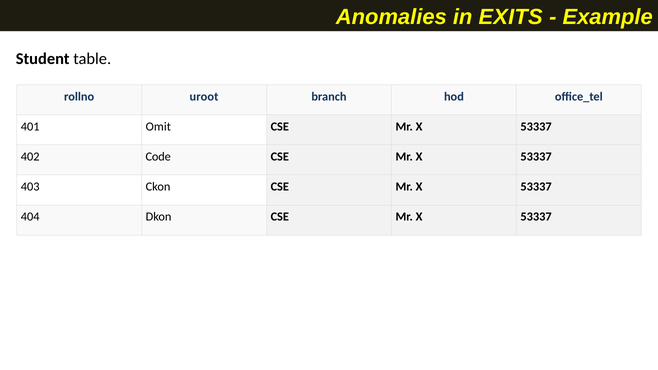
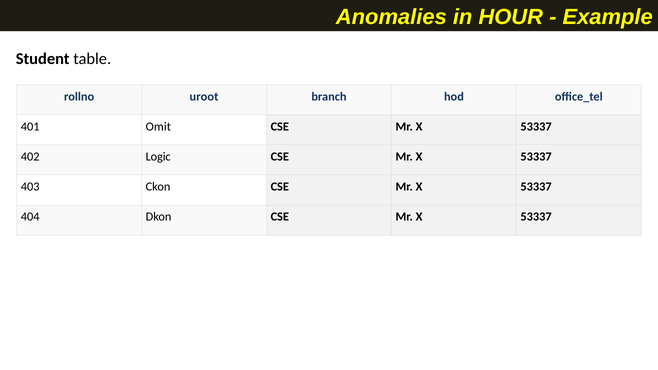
EXITS: EXITS -> HOUR (511, 17)
Code: Code -> Logic (158, 157)
